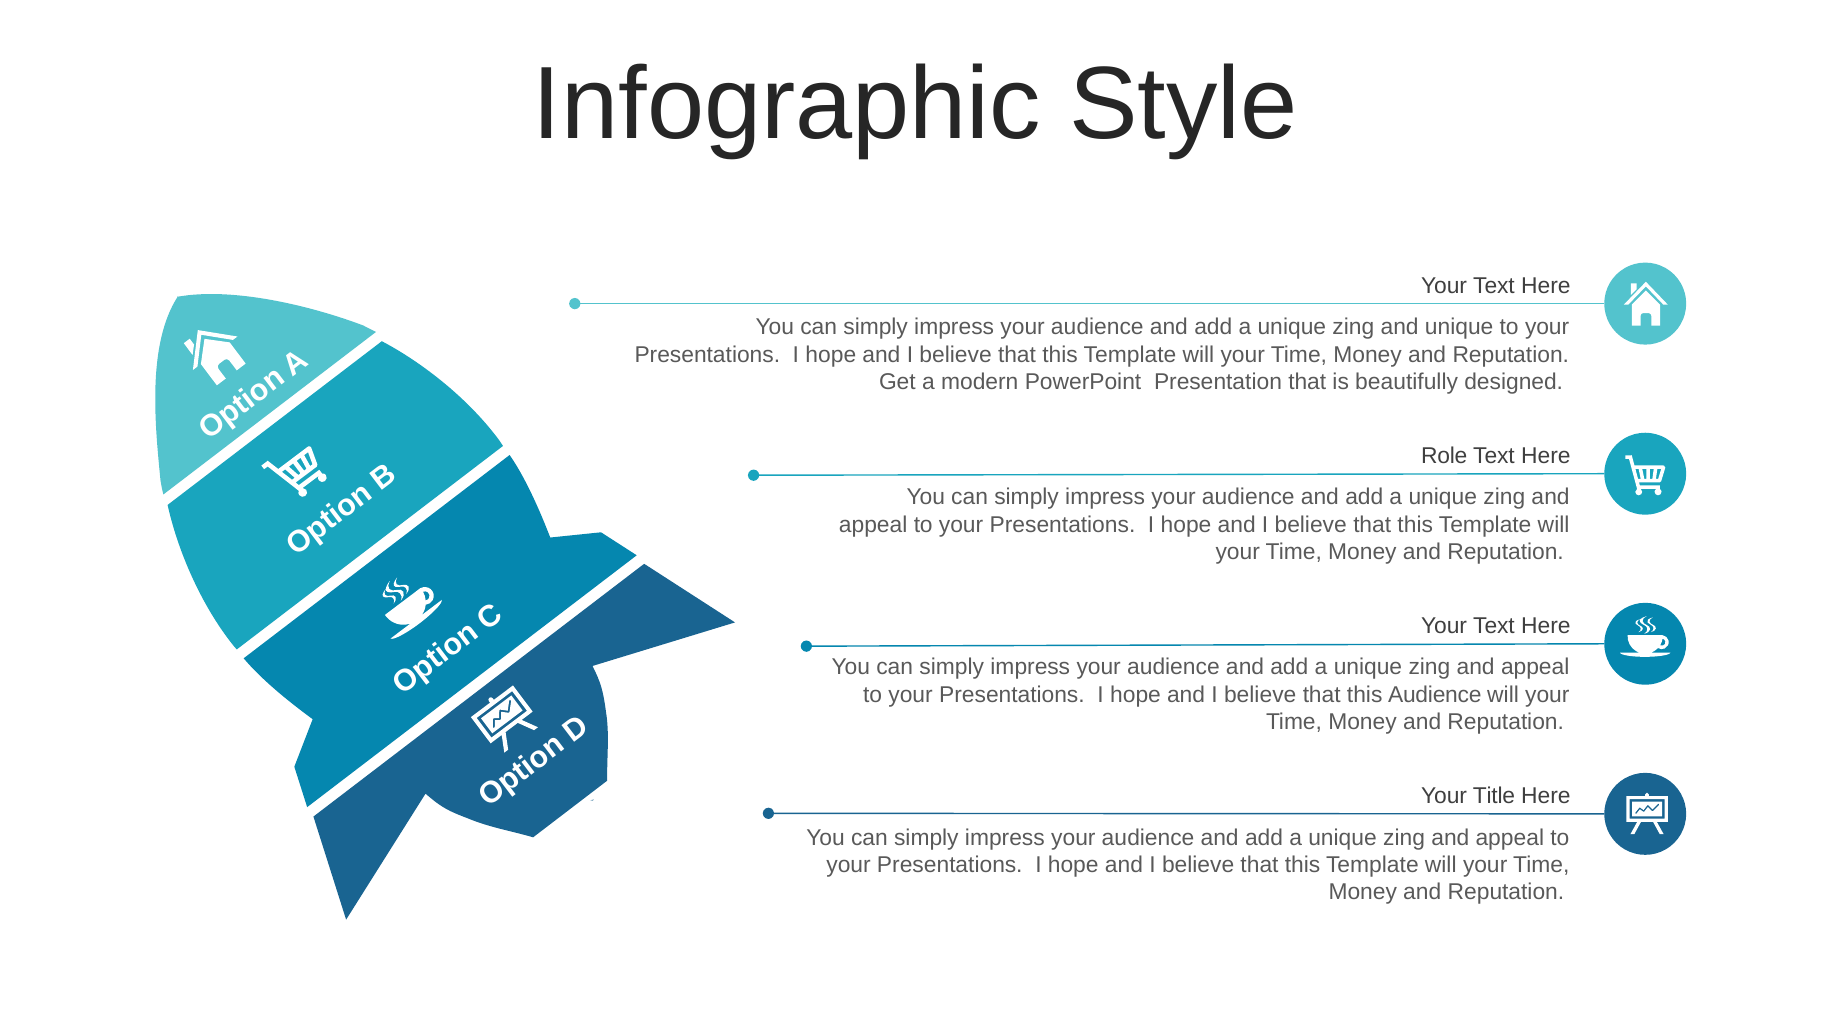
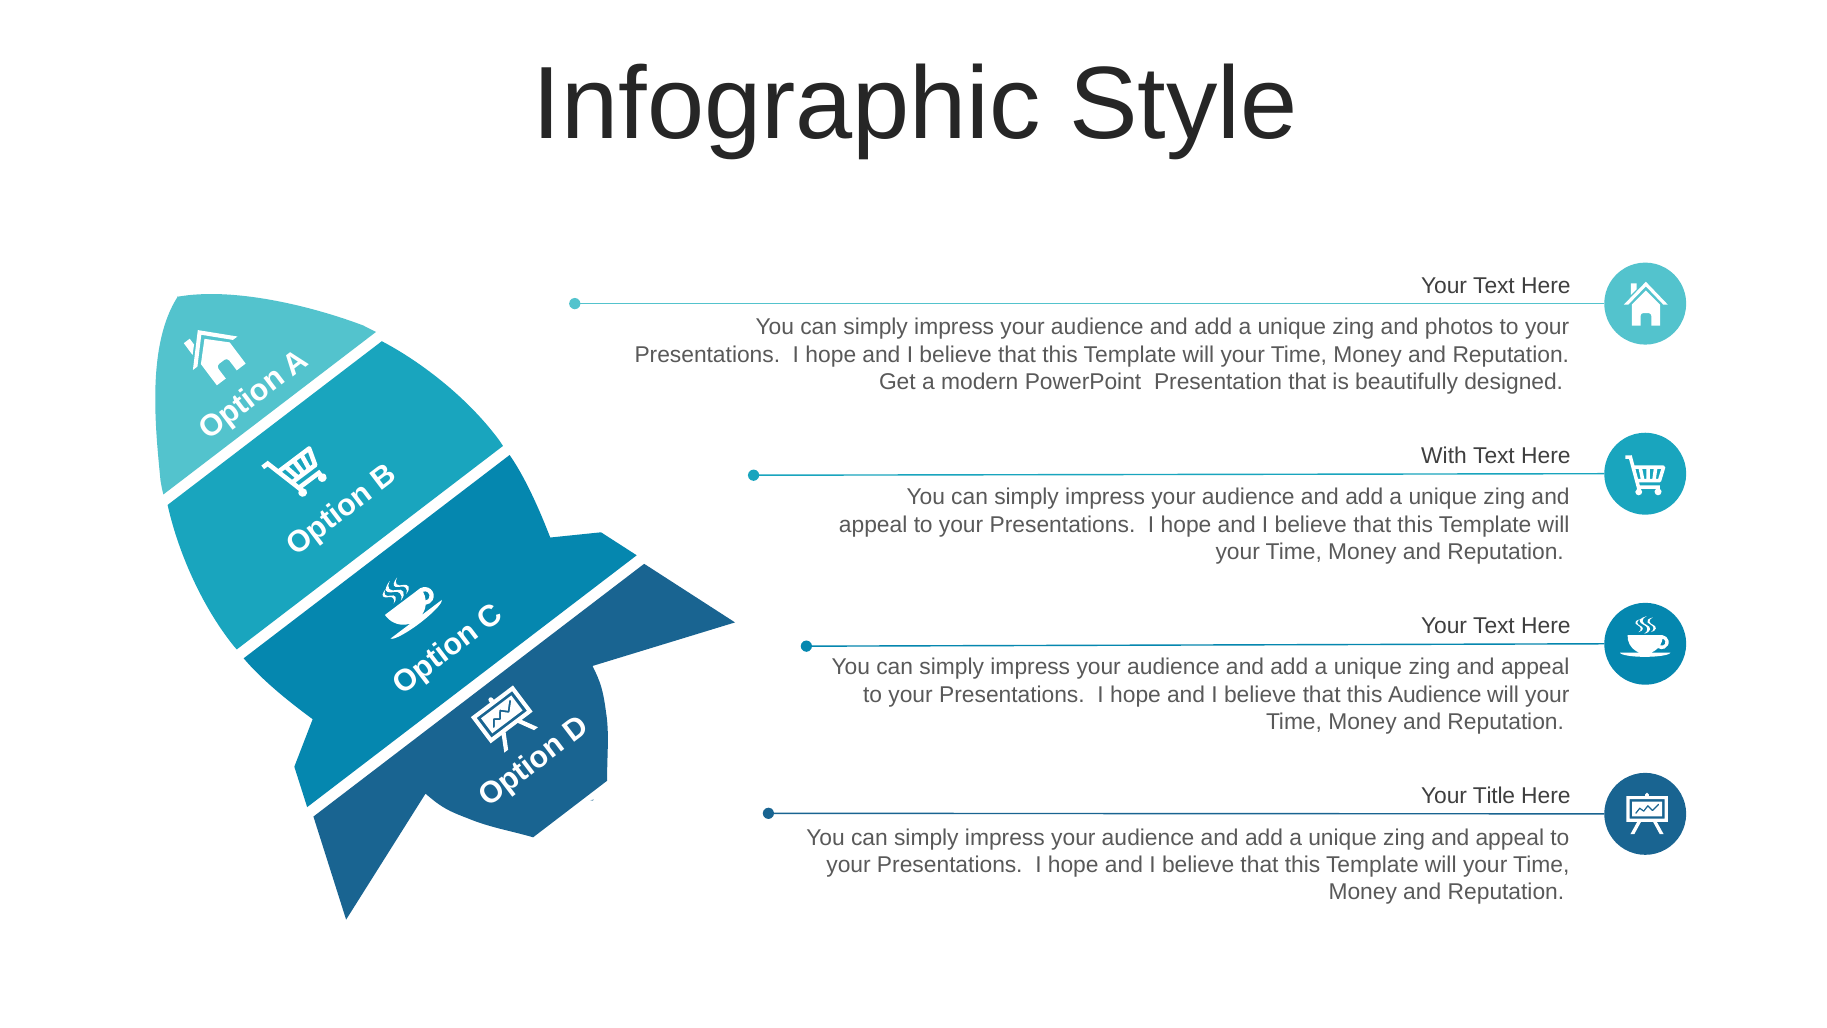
and unique: unique -> photos (1459, 327)
Role: Role -> With (1444, 456)
